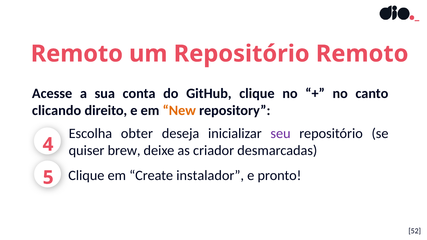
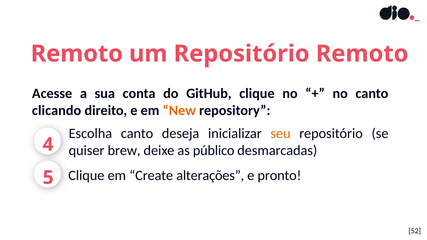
Escolha obter: obter -> canto (137, 133)
seu colour: purple -> orange (281, 133)
criador: criador -> público (214, 151)
instalador: instalador -> alterações (210, 176)
